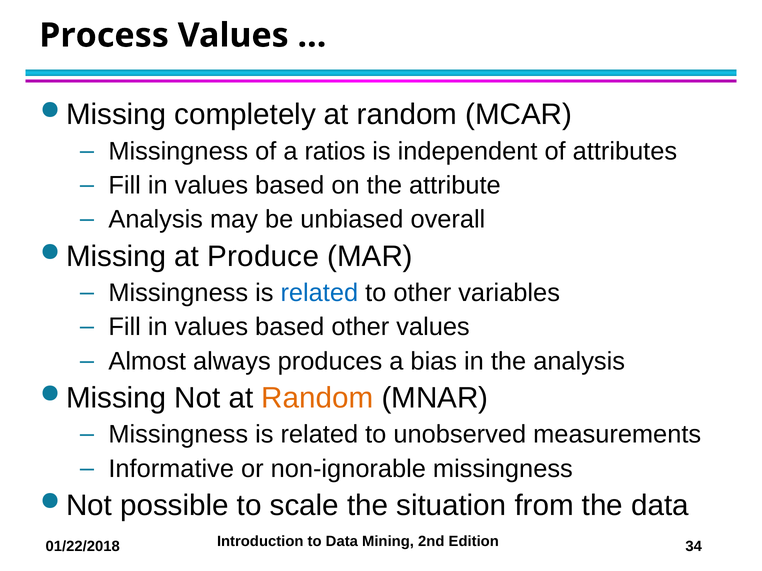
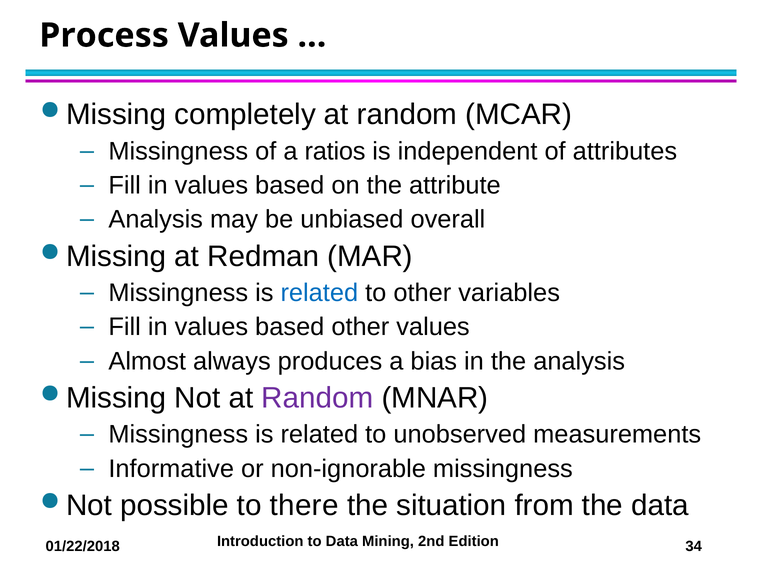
Produce: Produce -> Redman (263, 257)
Random colour: orange -> purple (317, 398)
scale: scale -> there (304, 506)
